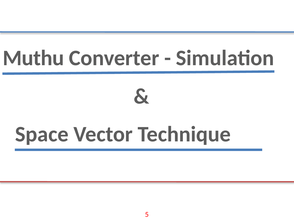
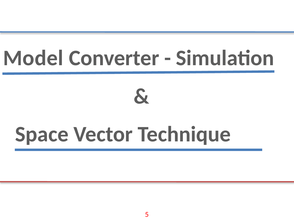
Muthu: Muthu -> Model (33, 58)
